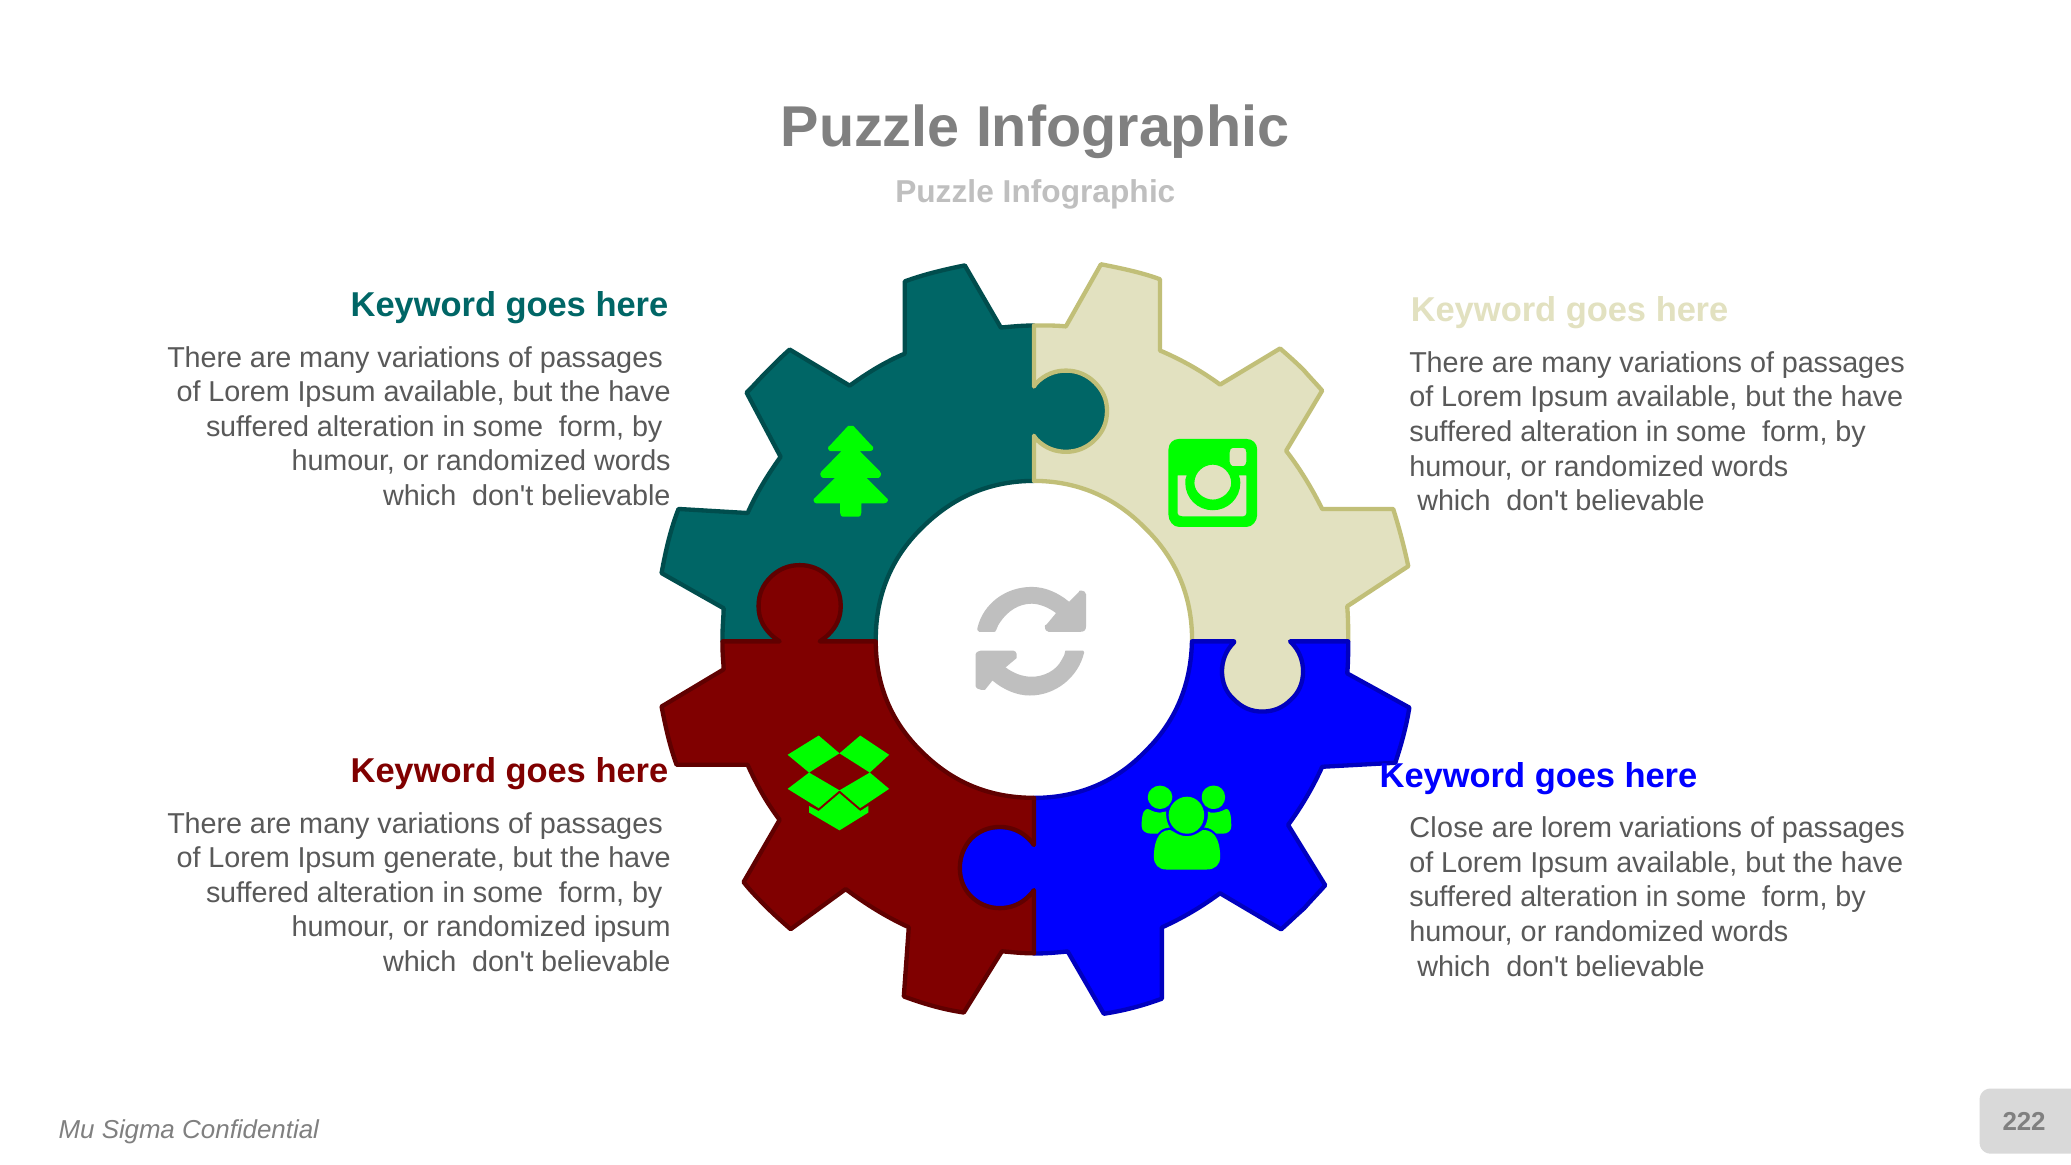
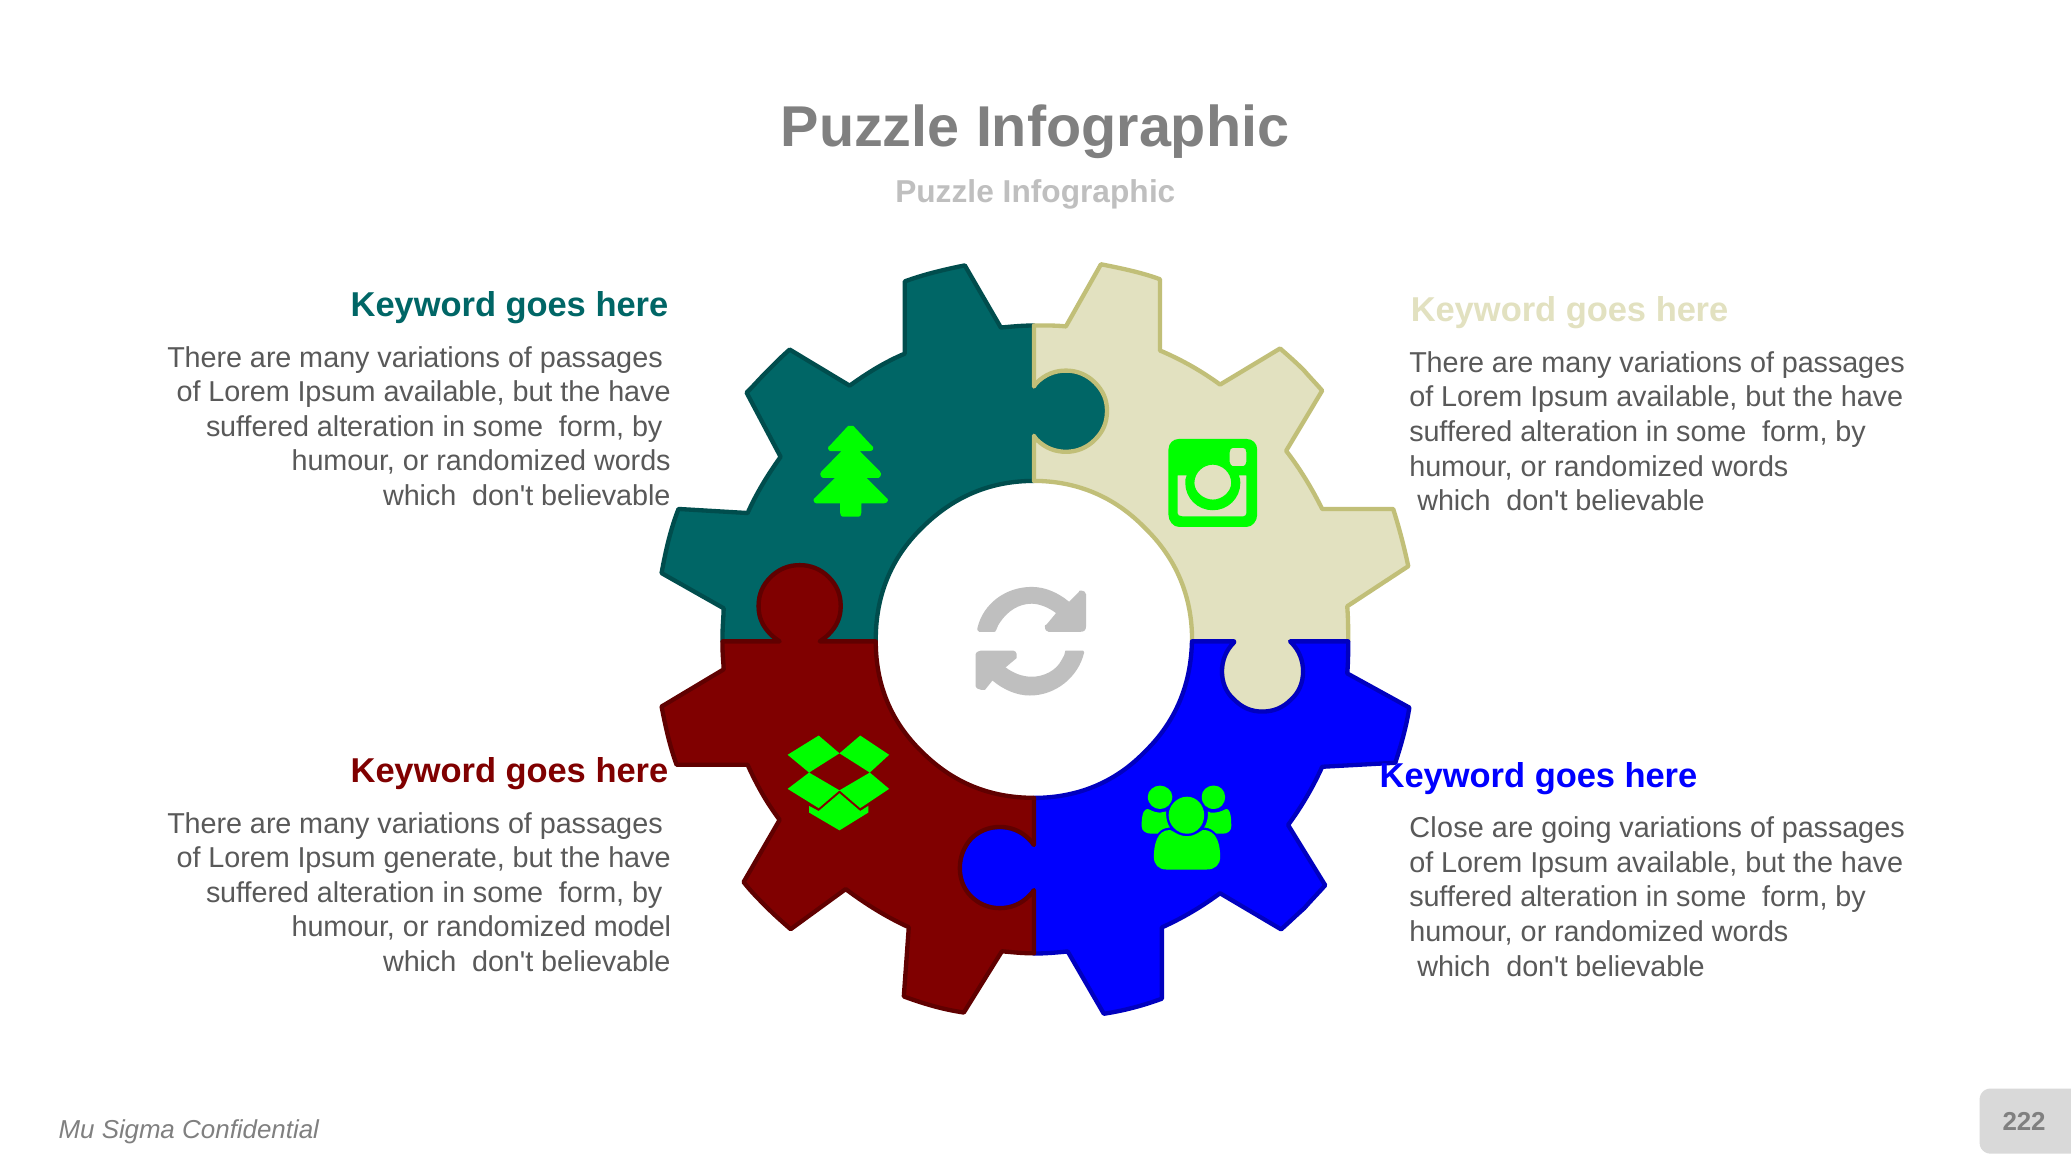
are lorem: lorem -> going (1576, 828)
randomized ipsum: ipsum -> model (632, 927)
